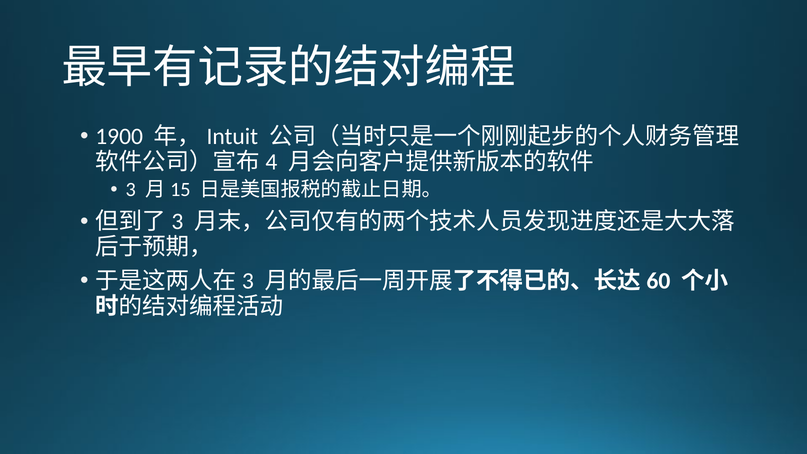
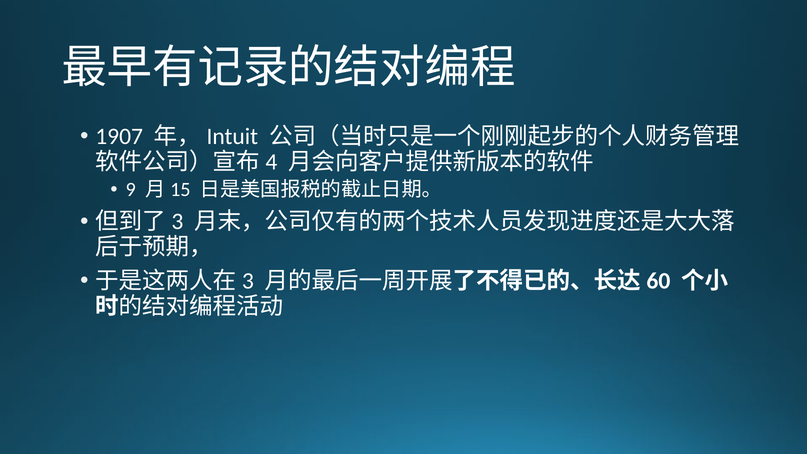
1900: 1900 -> 1907 (119, 136)
3: 3 -> 9 (131, 190)
